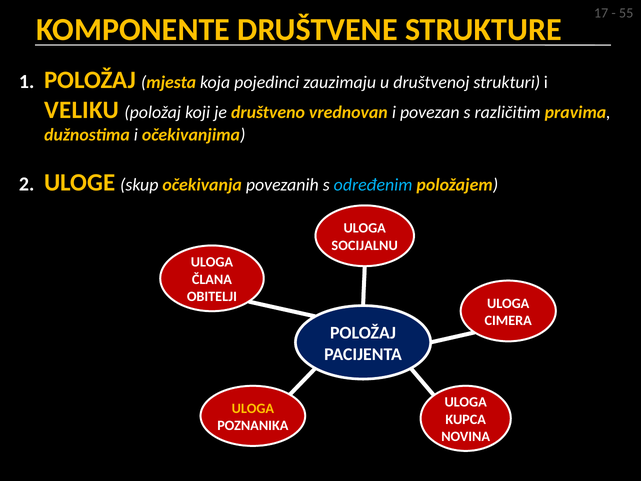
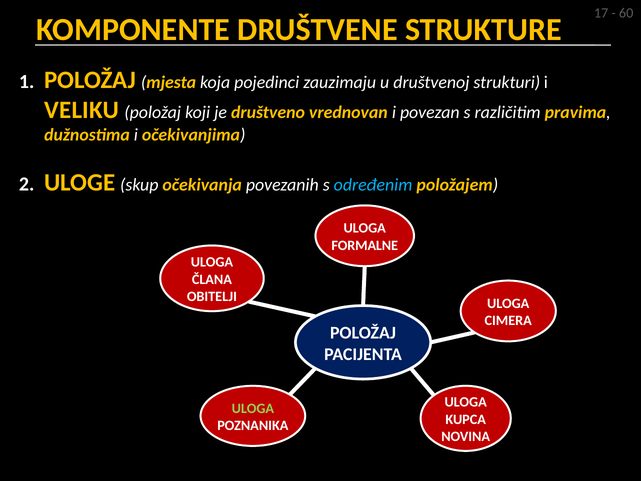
55: 55 -> 60 (626, 13)
SOCIJALNU: SOCIJALNU -> FORMALNE (365, 245)
ULOGA colour: yellow -> light green (253, 408)
